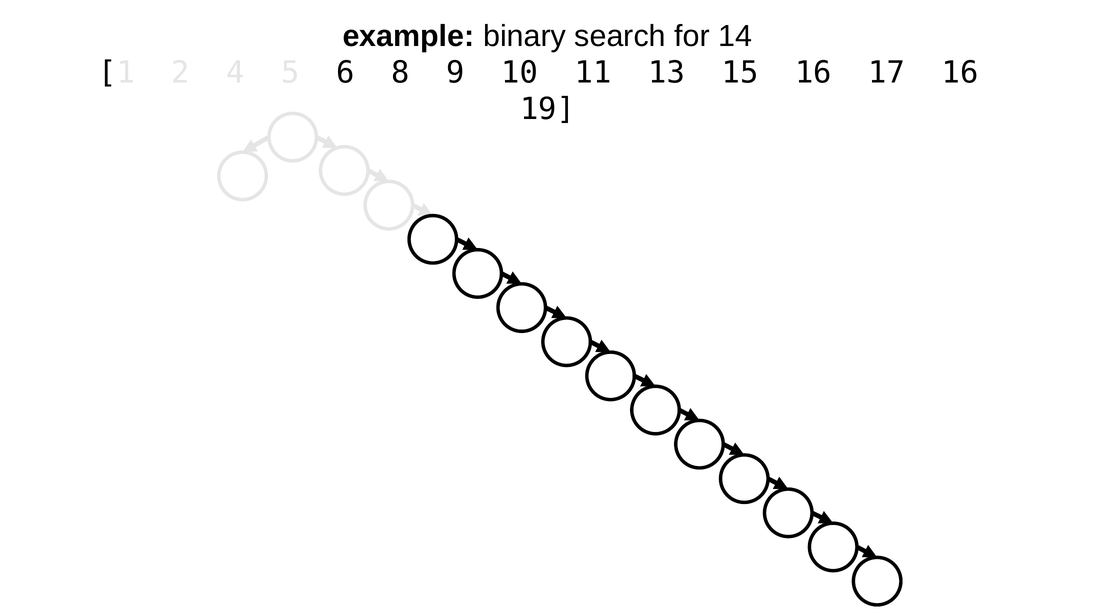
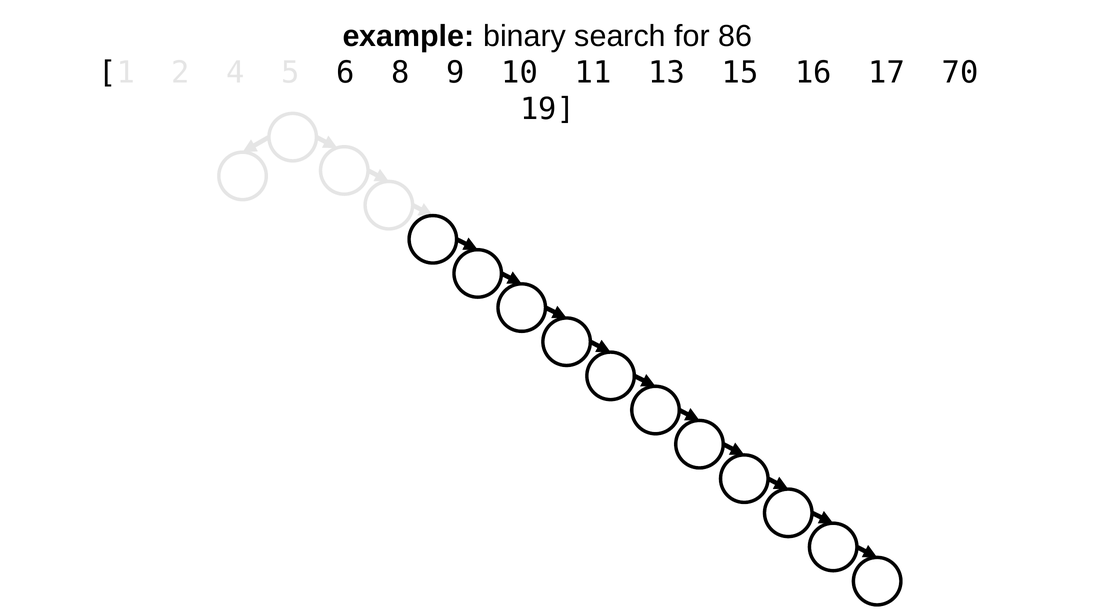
14: 14 -> 86 (735, 36)
17 16: 16 -> 70 (960, 73)
